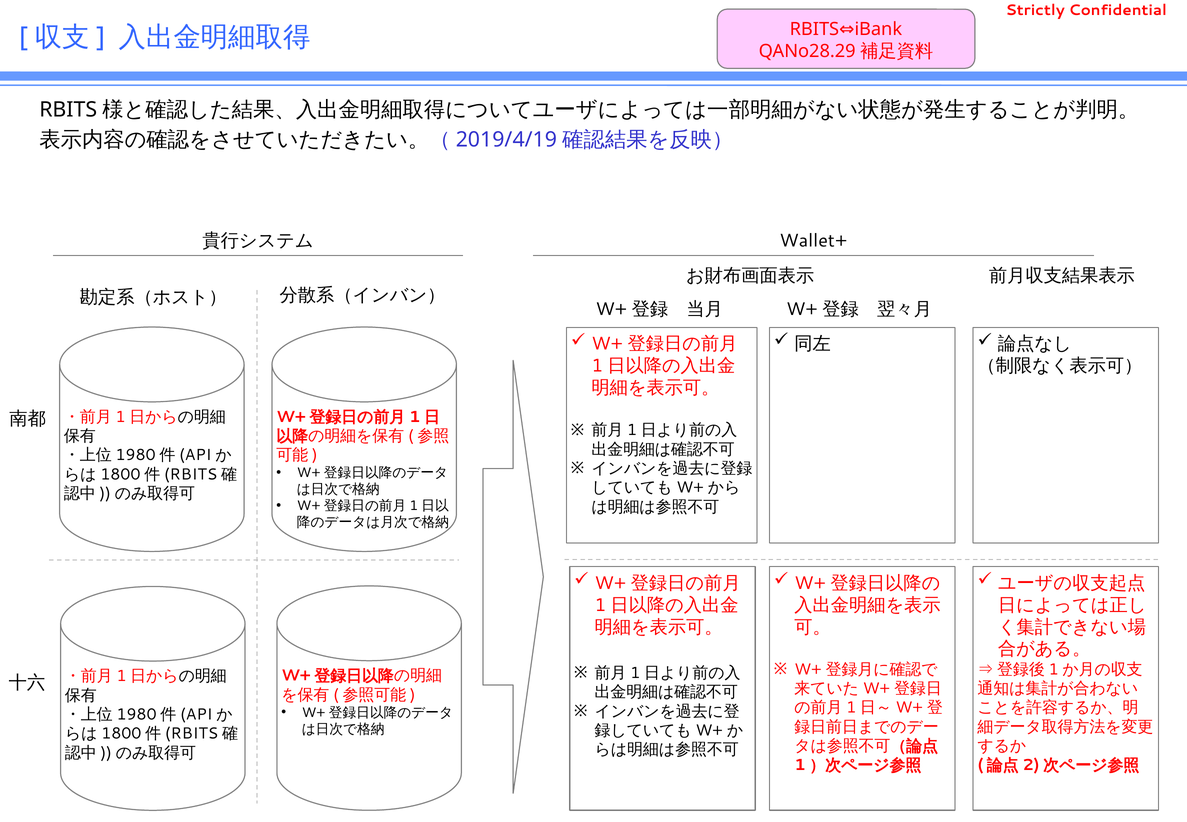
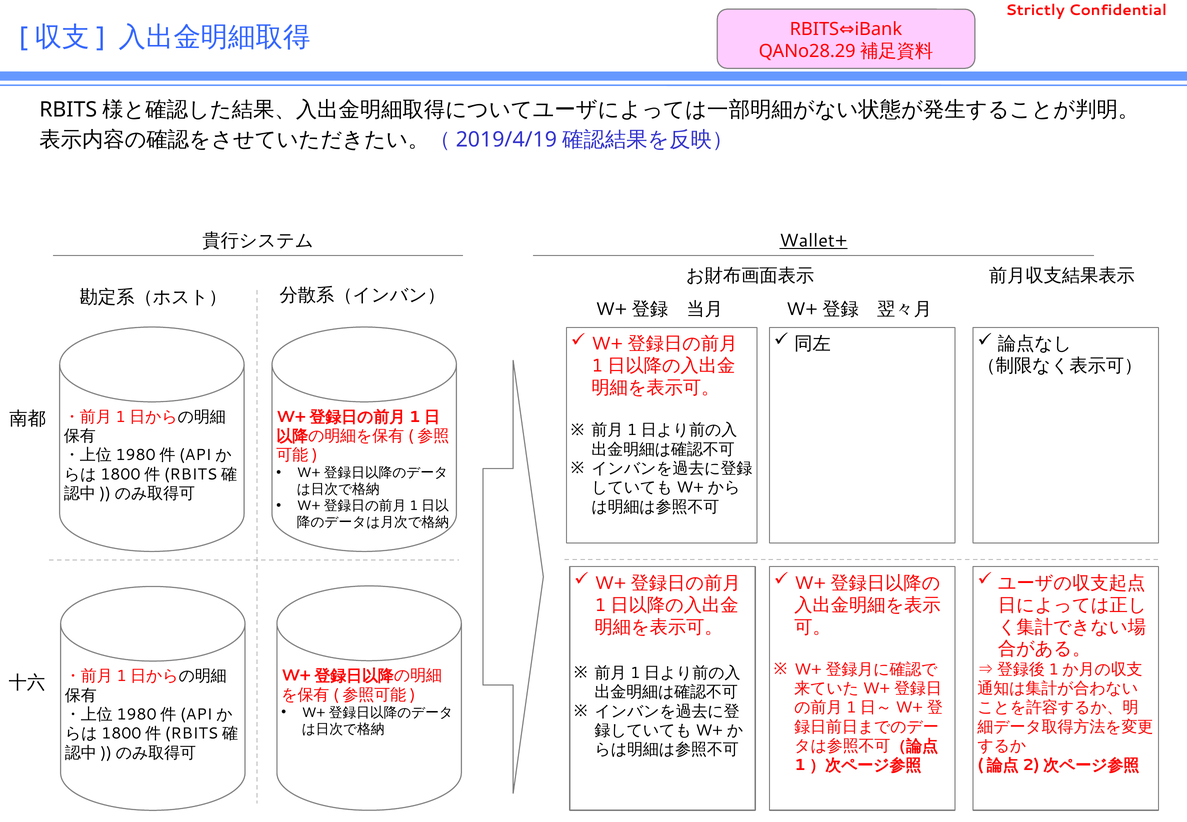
Wallet+ underline: none -> present (813, 241)
